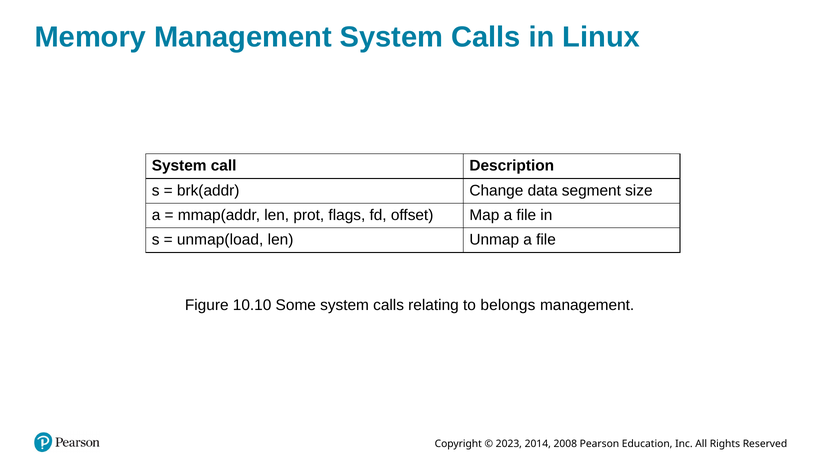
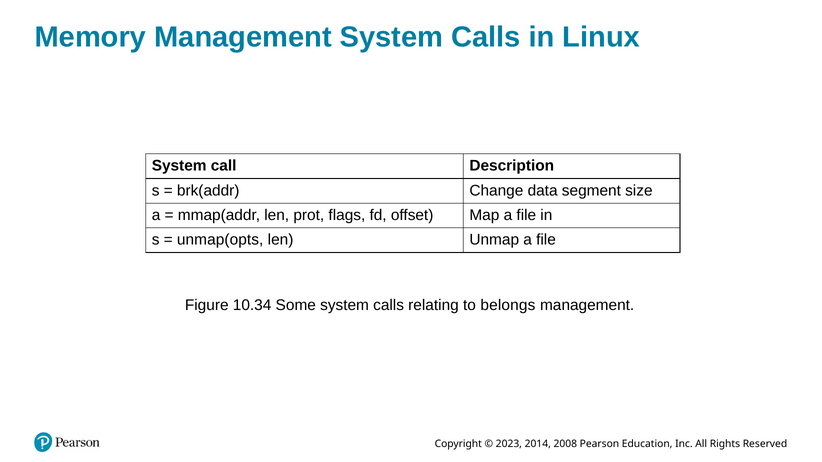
unmap(load: unmap(load -> unmap(opts (220, 240)
10.10: 10.10 -> 10.34 (252, 305)
